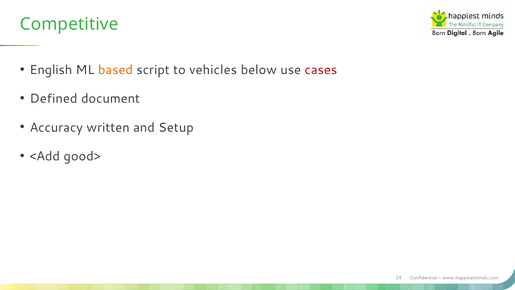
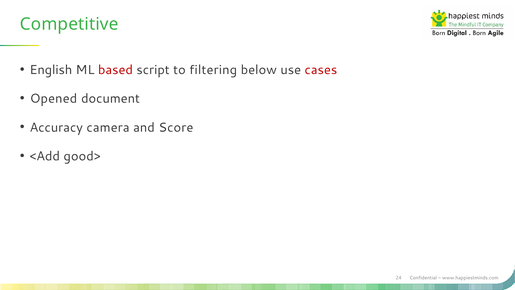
based colour: orange -> red (115, 70)
vehicles: vehicles -> filtering (213, 70)
Defined: Defined -> Opened (54, 99)
written: written -> camera (108, 127)
Setup: Setup -> Score (176, 127)
